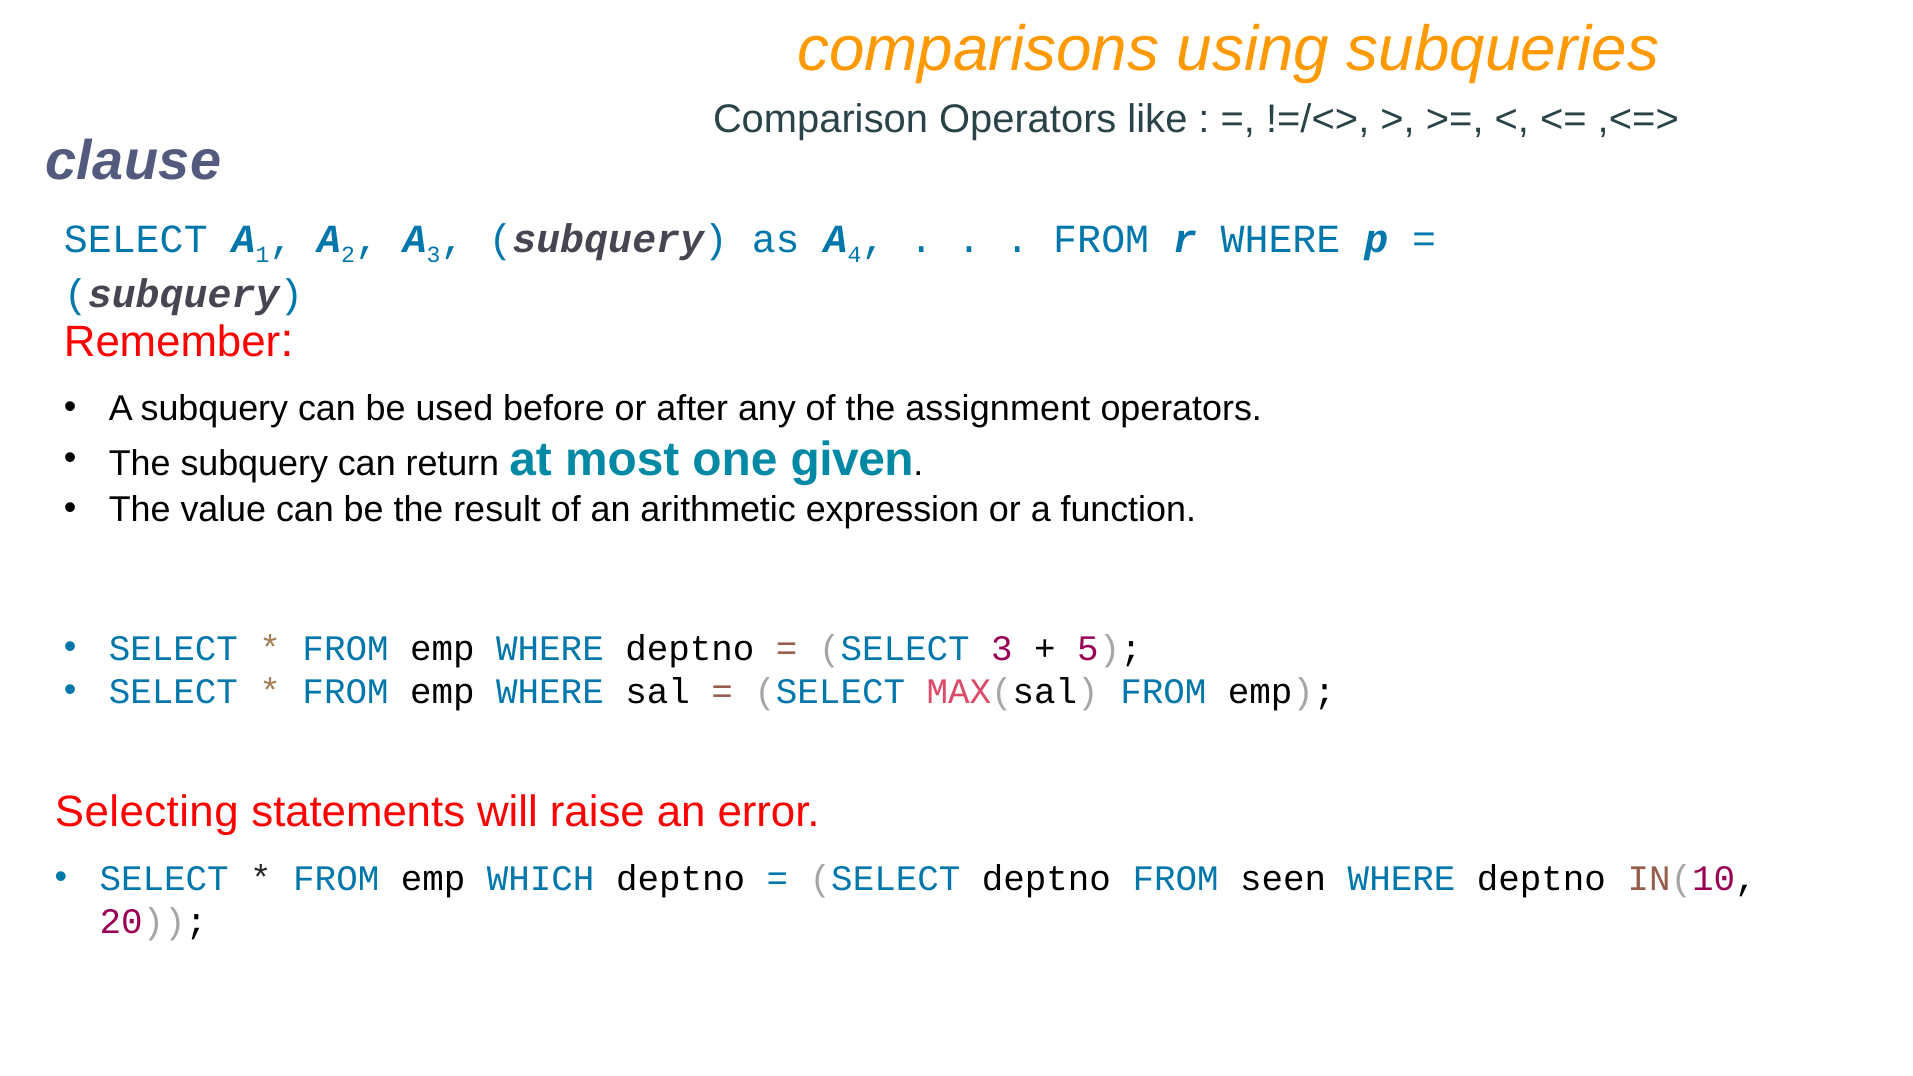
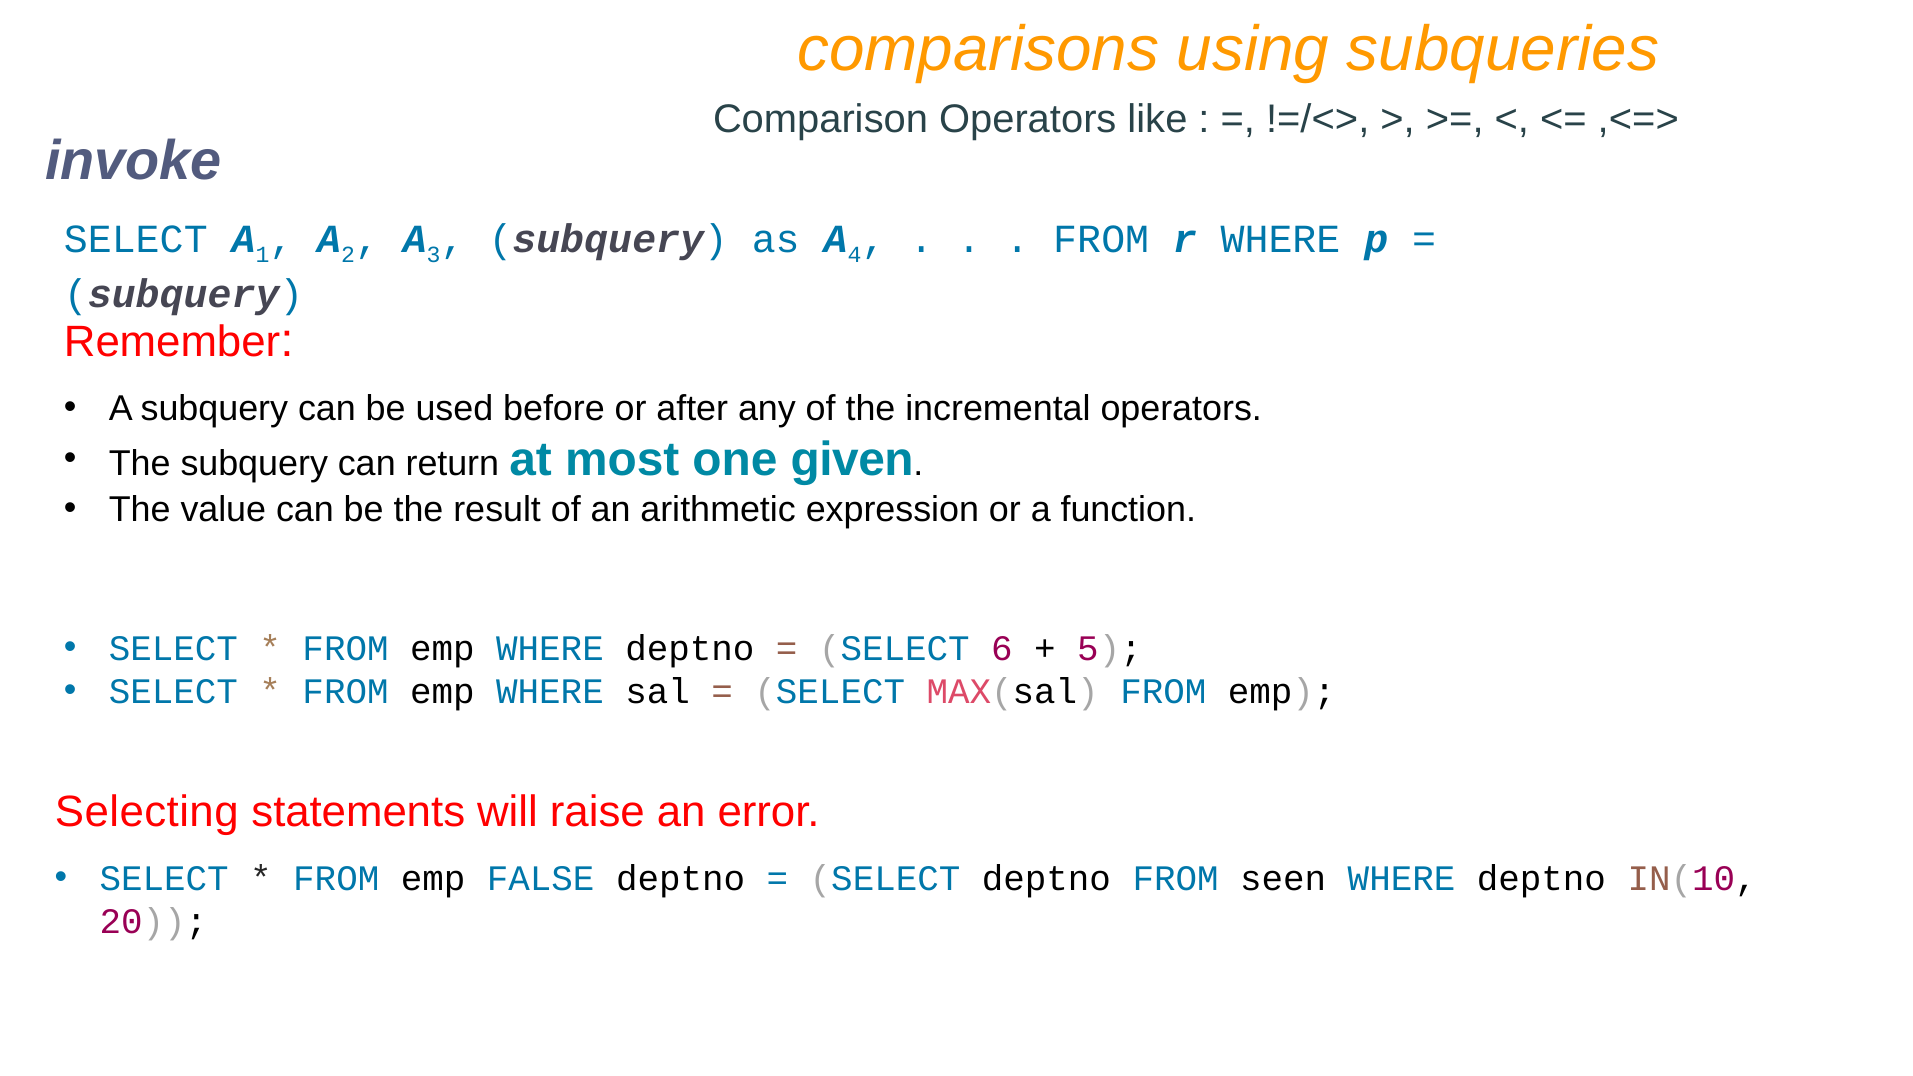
clause: clause -> invoke (134, 161)
assignment: assignment -> incremental (998, 409)
SELECT 3: 3 -> 6 (1002, 648)
WHICH: WHICH -> FALSE (541, 878)
